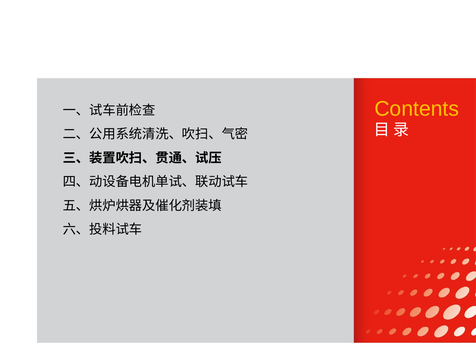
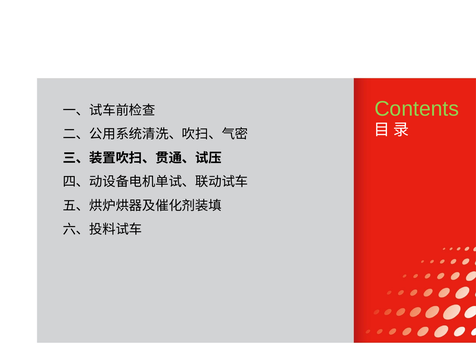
Contents colour: yellow -> light green (417, 109)
